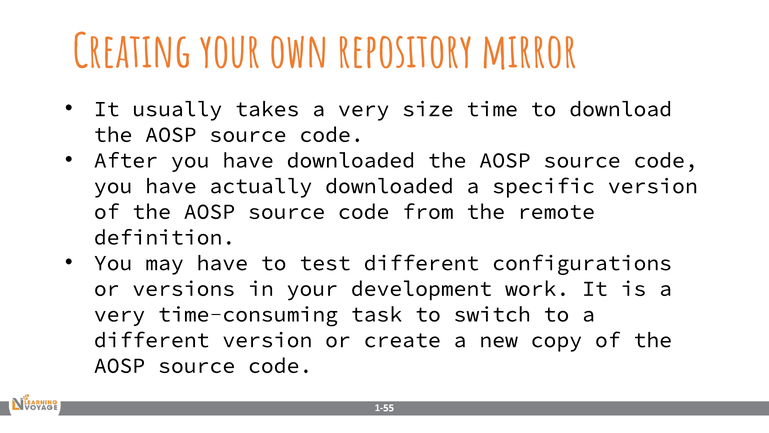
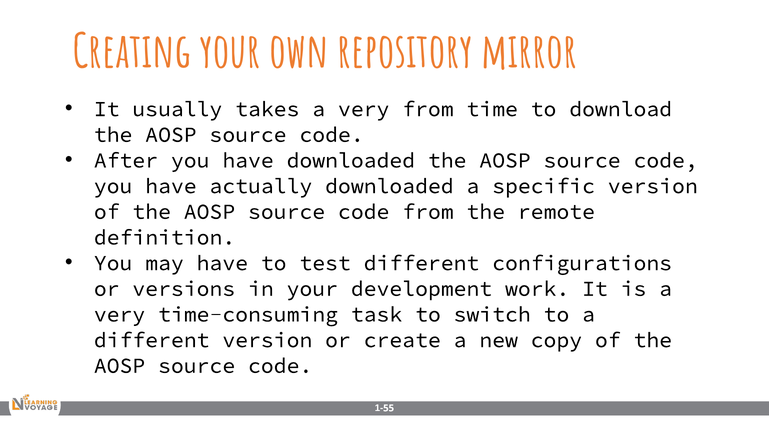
very size: size -> from (428, 109)
